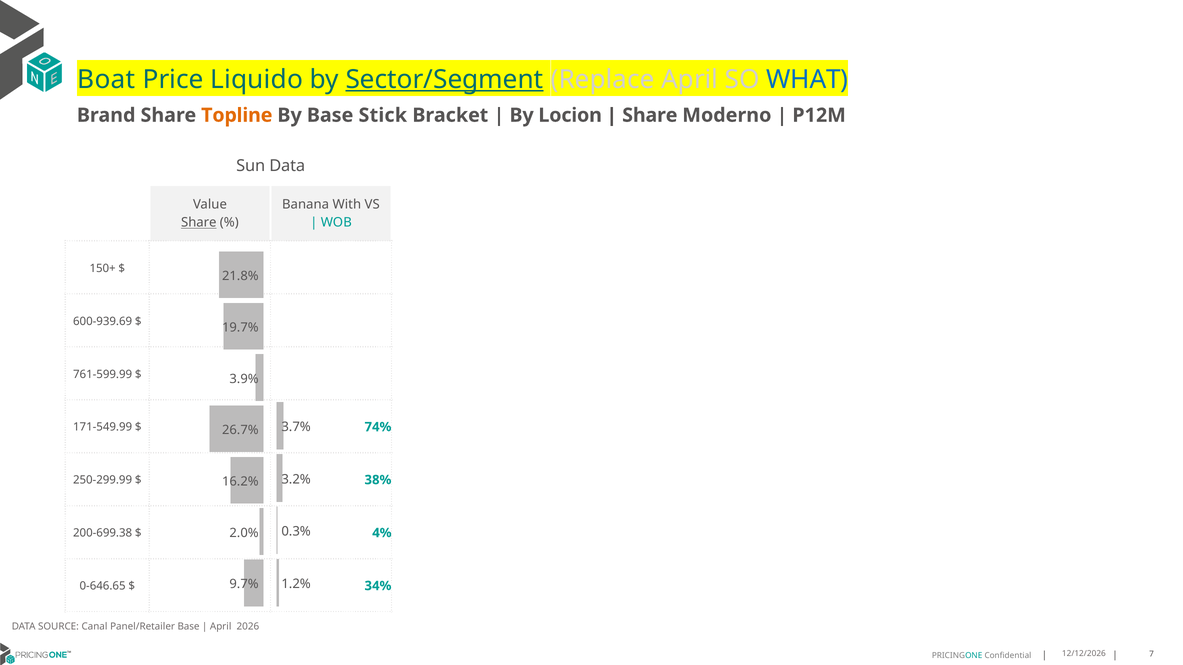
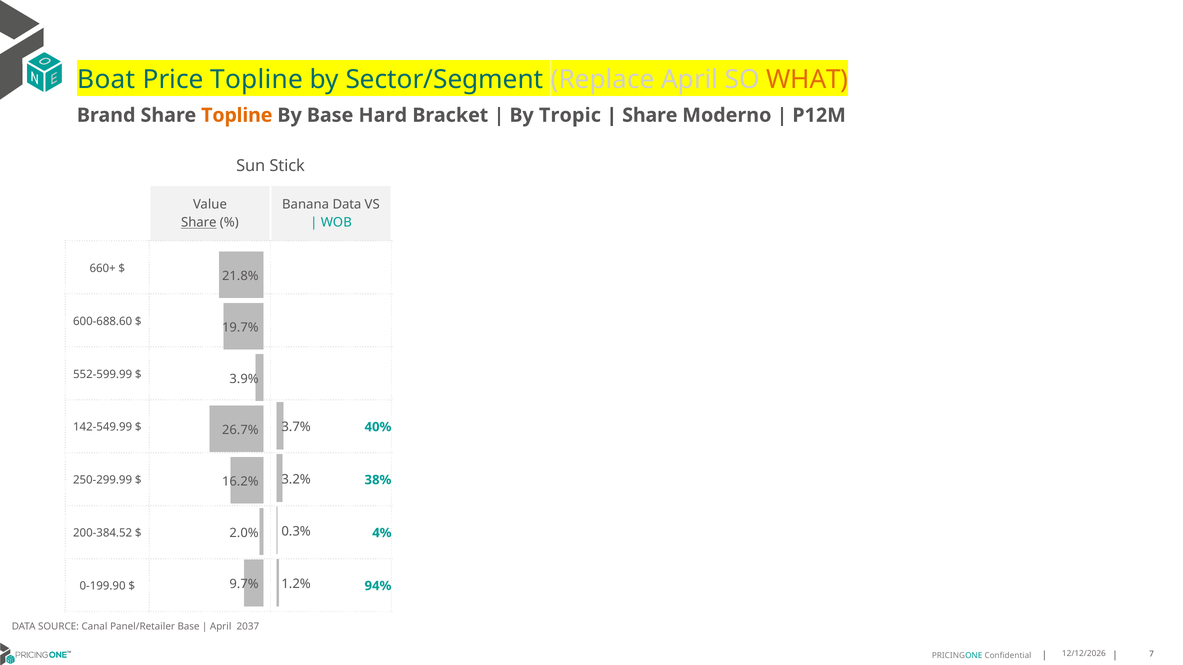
Price Liquido: Liquido -> Topline (257, 79)
Sector/Segment underline: present -> none (444, 79)
WHAT colour: blue -> orange (807, 79)
Stick: Stick -> Hard (383, 115)
Locion: Locion -> Tropic (570, 115)
Sun Data: Data -> Stick (287, 166)
Banana With: With -> Data (347, 205)
150+: 150+ -> 660+ (103, 268)
600-939.69: 600-939.69 -> 600-688.60 (103, 321)
761-599.99: 761-599.99 -> 552-599.99 (103, 374)
171-549.99: 171-549.99 -> 142-549.99 (103, 427)
74%: 74% -> 40% (378, 427)
200-699.38: 200-699.38 -> 200-384.52 (103, 533)
0-646.65: 0-646.65 -> 0-199.90 (103, 586)
34%: 34% -> 94% (378, 586)
2026: 2026 -> 2037 (248, 627)
